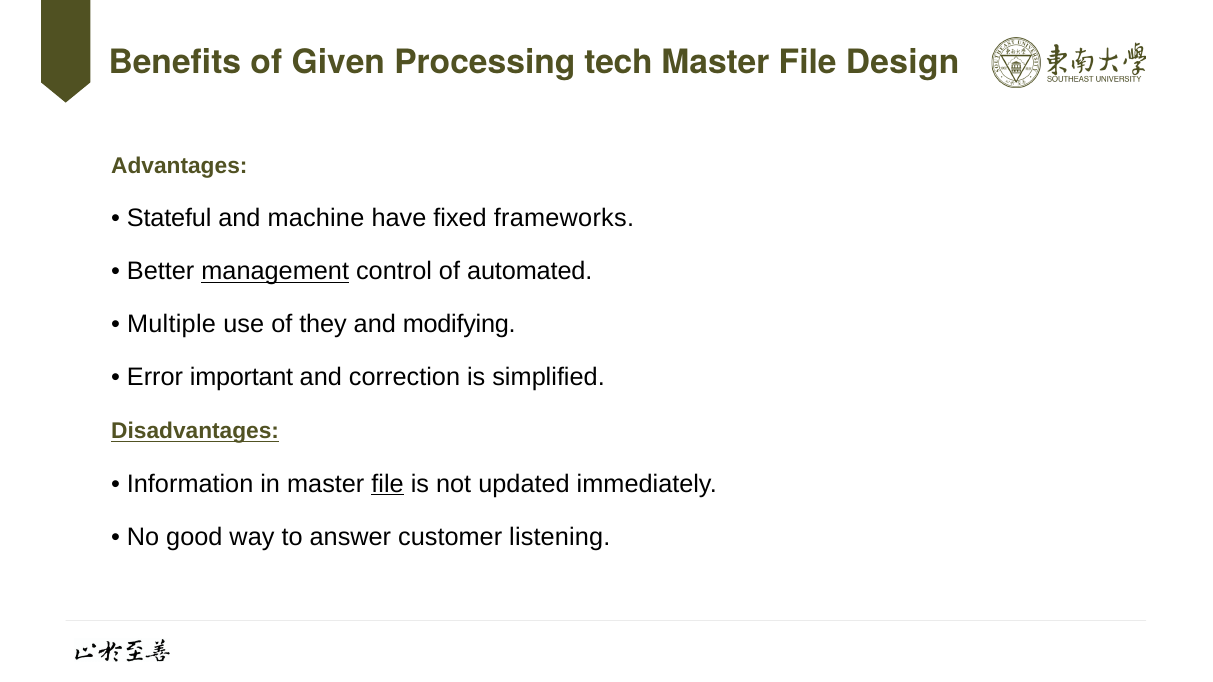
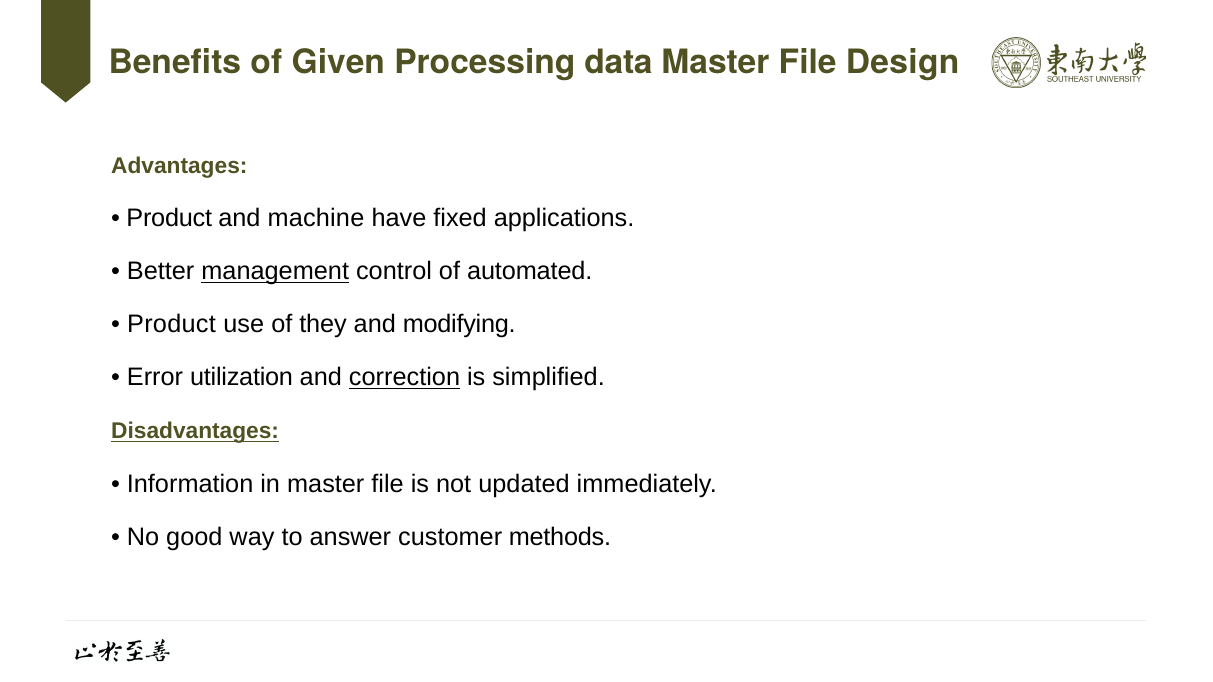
tech: tech -> data (619, 63)
Stateful: Stateful -> Product (169, 218)
frameworks: frameworks -> applications (564, 218)
Multiple: Multiple -> Product (172, 325)
important: important -> utilization (242, 378)
correction underline: none -> present (405, 378)
file underline: present -> none (388, 484)
listening: listening -> methods (560, 537)
